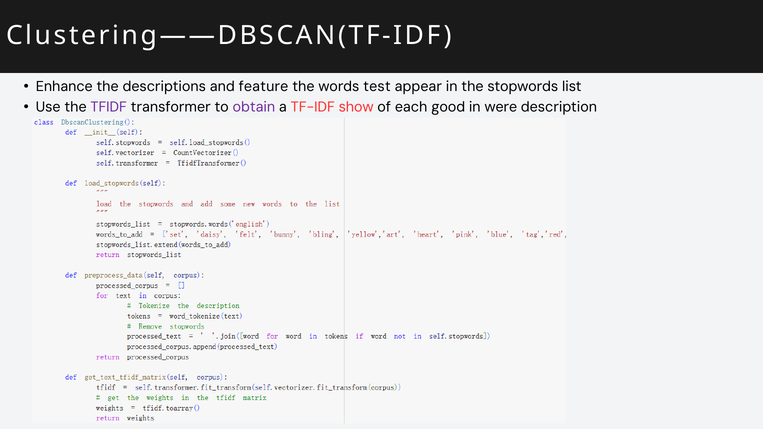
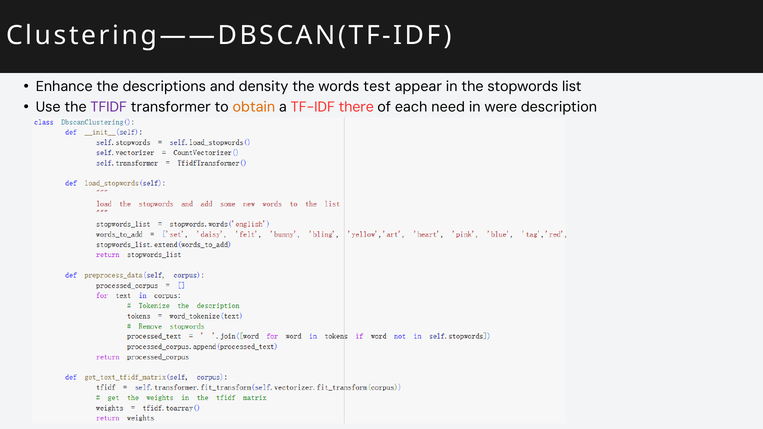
feature: feature -> density (264, 87)
obtain colour: purple -> orange (254, 107)
show: show -> there (356, 107)
good: good -> need (448, 107)
